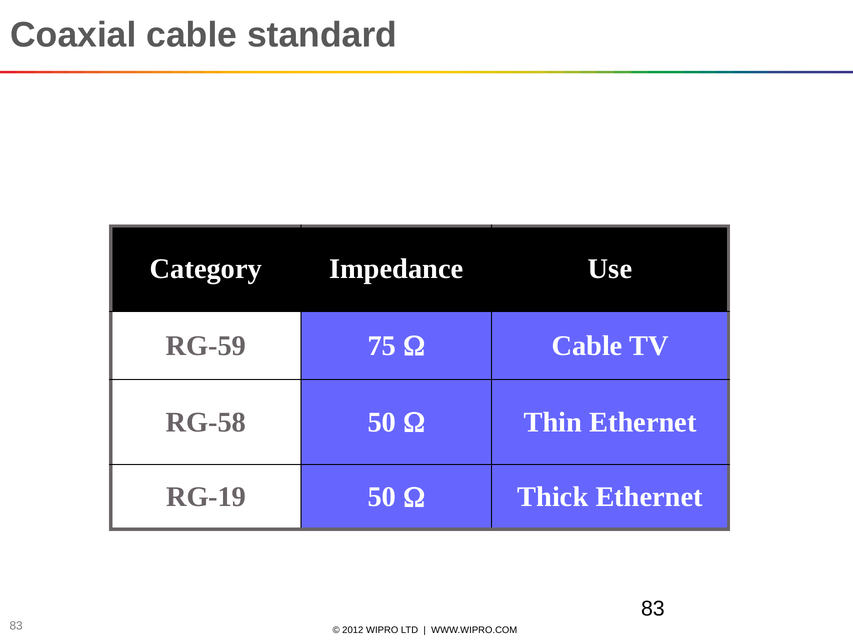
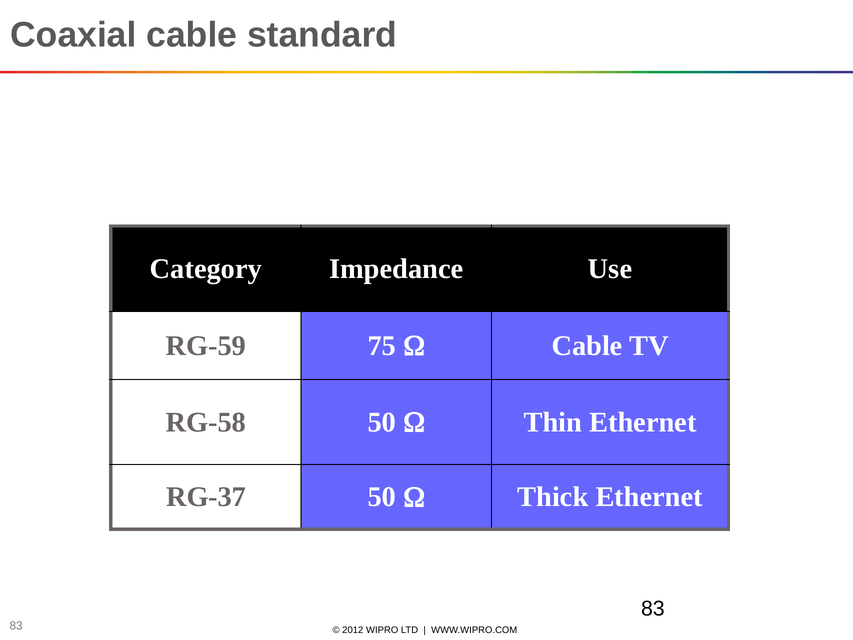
RG-19: RG-19 -> RG-37 (206, 497)
